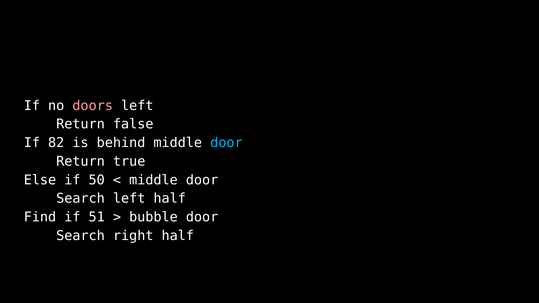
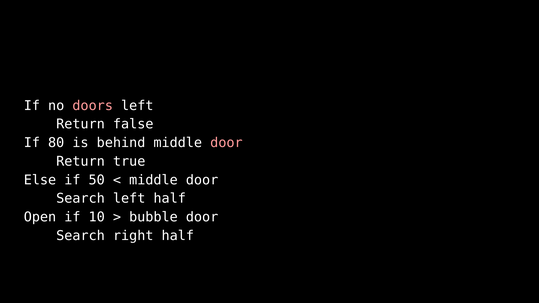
82: 82 -> 80 (56, 143)
door colour: light blue -> pink (226, 143)
Find: Find -> Open (40, 217)
51: 51 -> 10 (97, 217)
